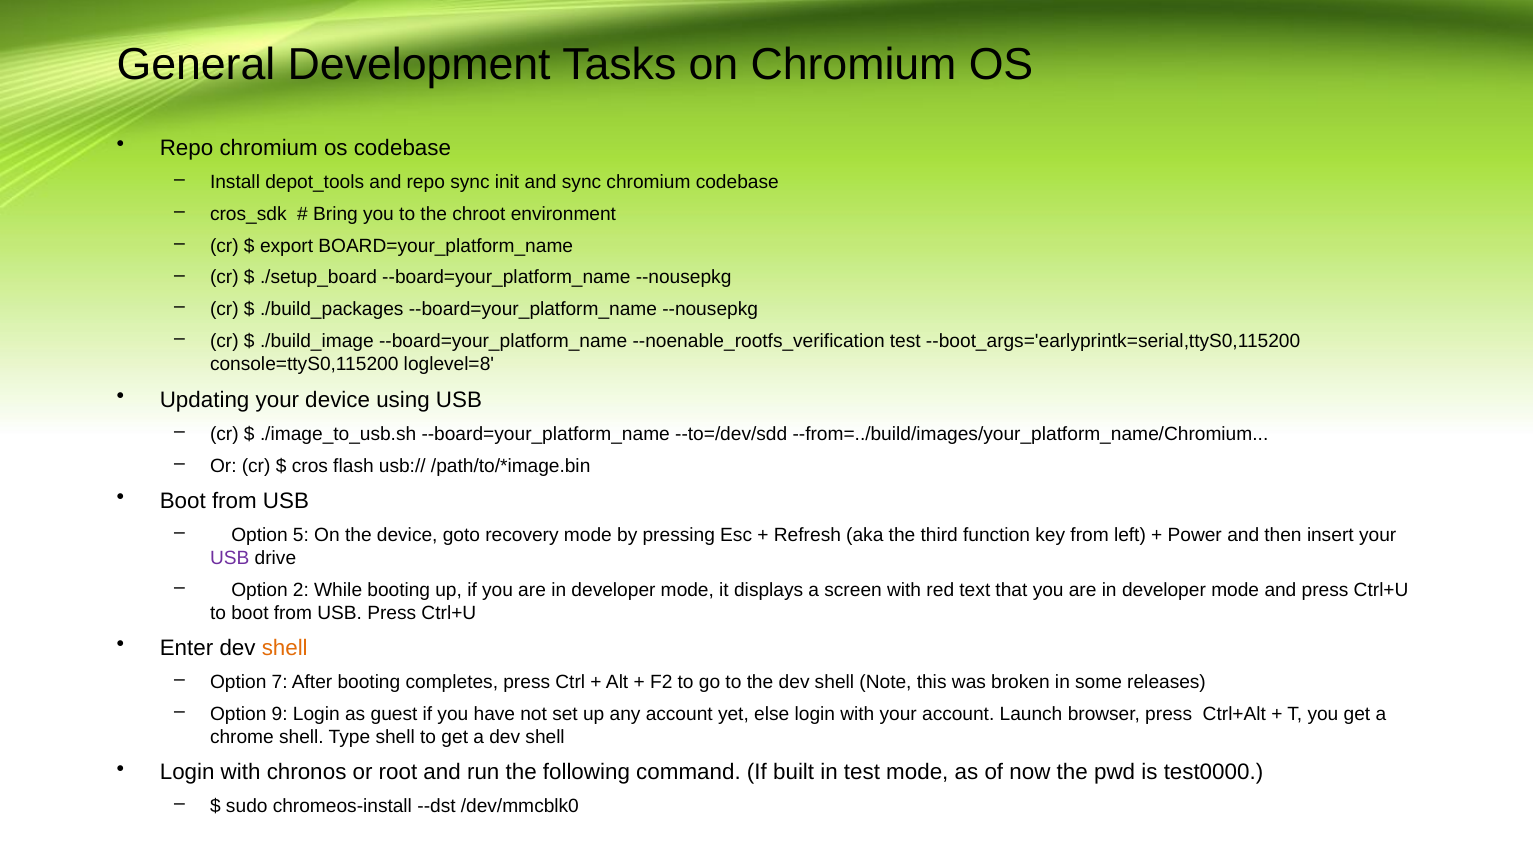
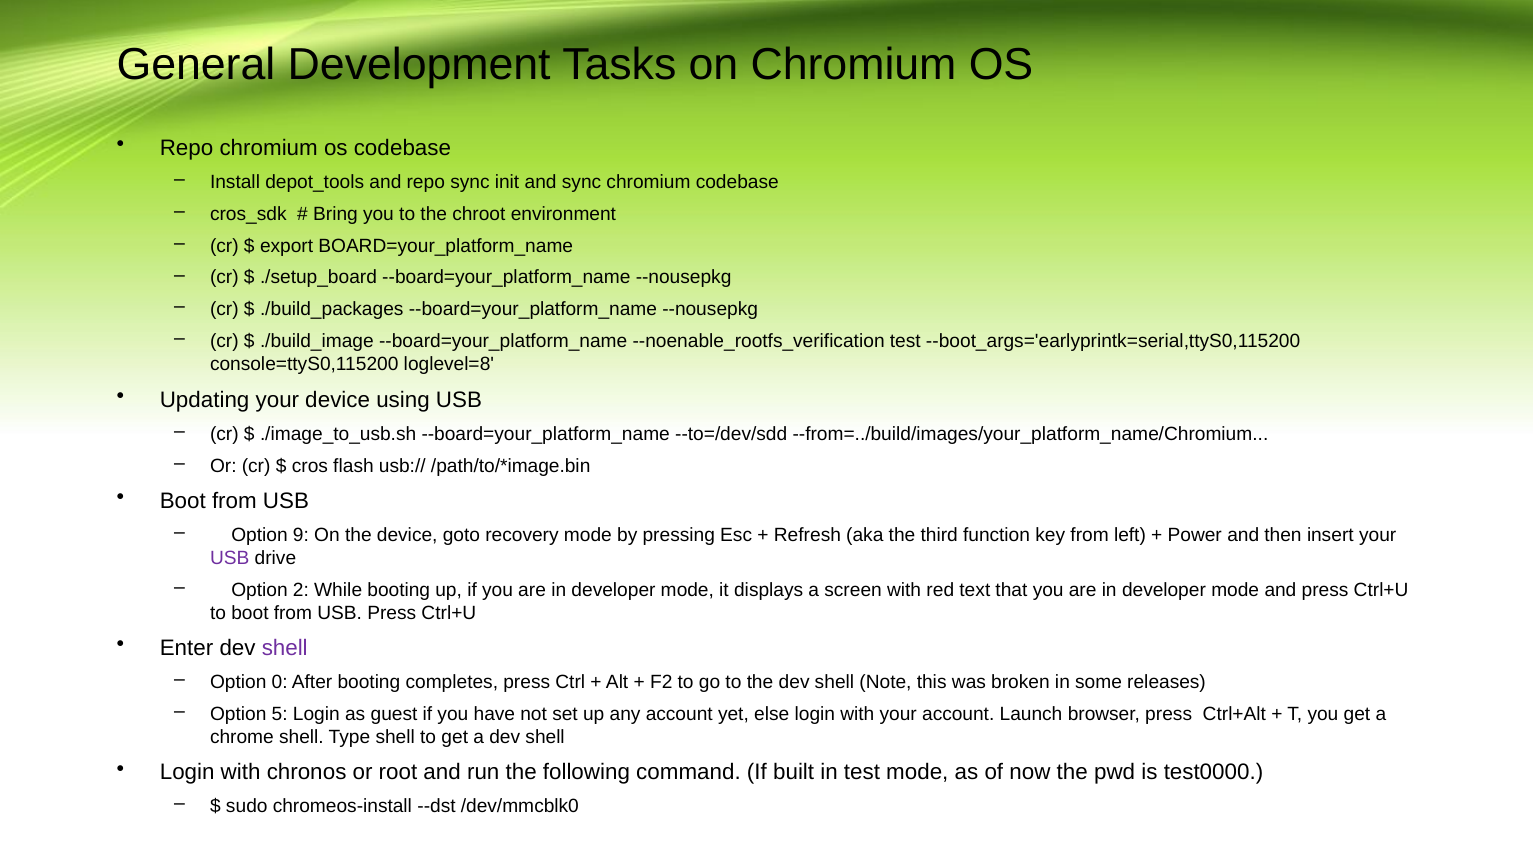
5: 5 -> 9 (301, 534)
shell colour: orange -> purple (285, 648)
7: 7 -> 0 (280, 681)
9: 9 -> 5 (280, 713)
